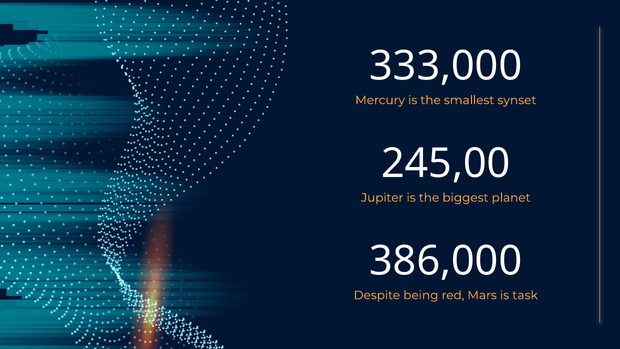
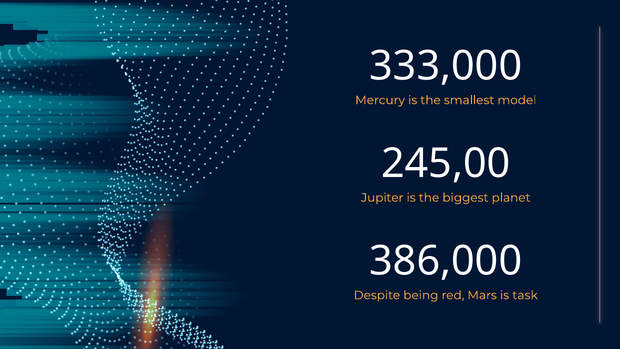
synset: synset -> model (517, 100)
